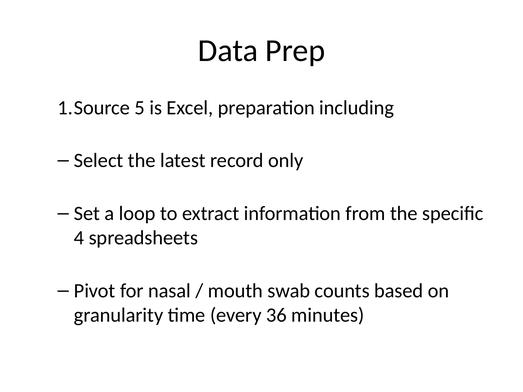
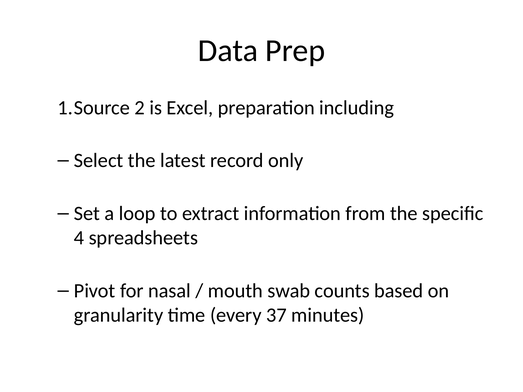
5: 5 -> 2 (140, 108)
36: 36 -> 37 (276, 315)
